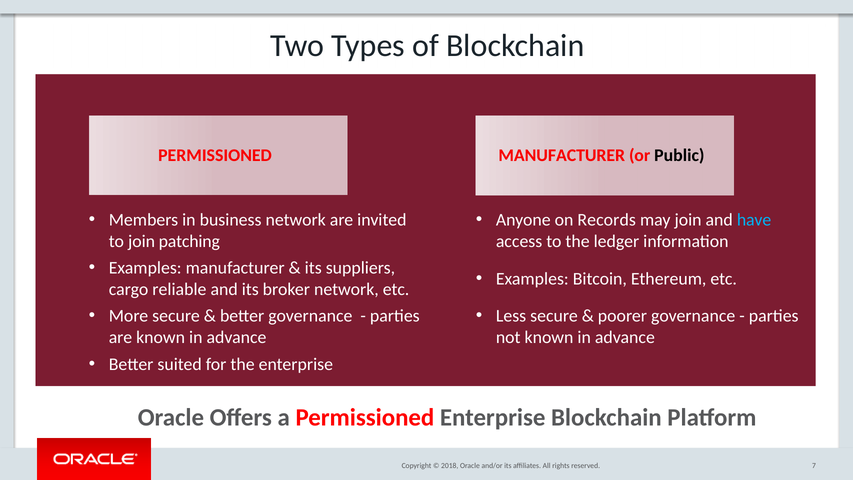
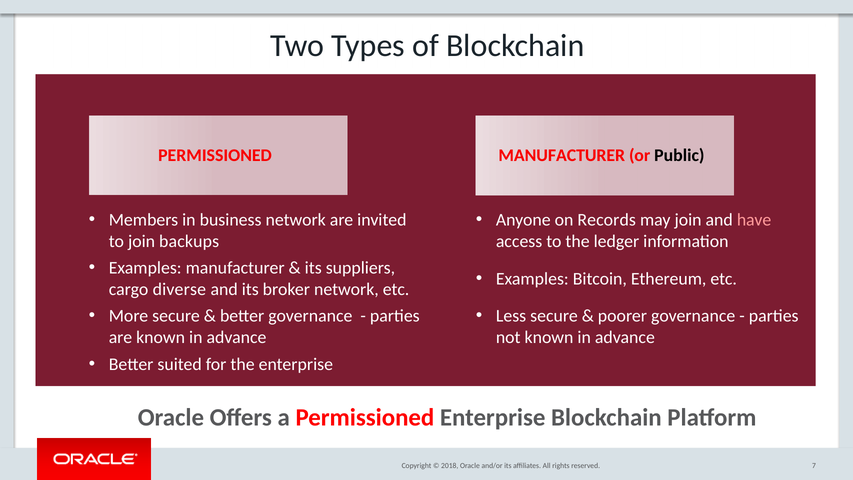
have colour: light blue -> pink (754, 220)
patching: patching -> backups (189, 241)
reliable: reliable -> diverse (179, 289)
